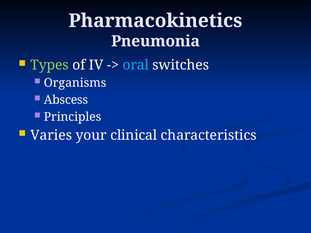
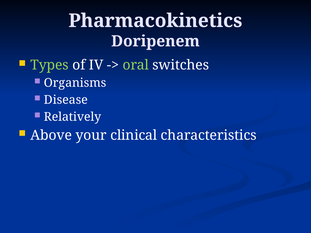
Pneumonia: Pneumonia -> Doripenem (155, 41)
oral colour: light blue -> light green (136, 65)
Abscess: Abscess -> Disease (66, 100)
Principles: Principles -> Relatively (73, 117)
Varies: Varies -> Above (51, 135)
